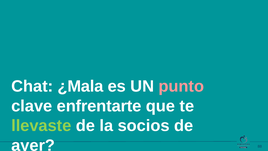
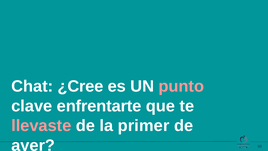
¿Mala: ¿Mala -> ¿Cree (80, 86)
llevaste colour: light green -> pink (41, 126)
socios: socios -> primer (144, 126)
